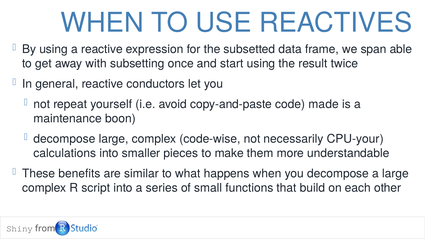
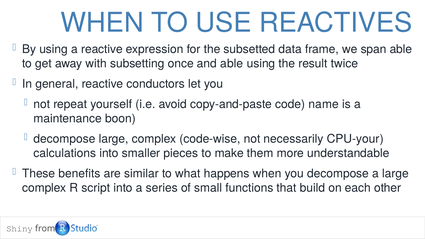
and start: start -> able (232, 64)
made: made -> name (324, 104)
